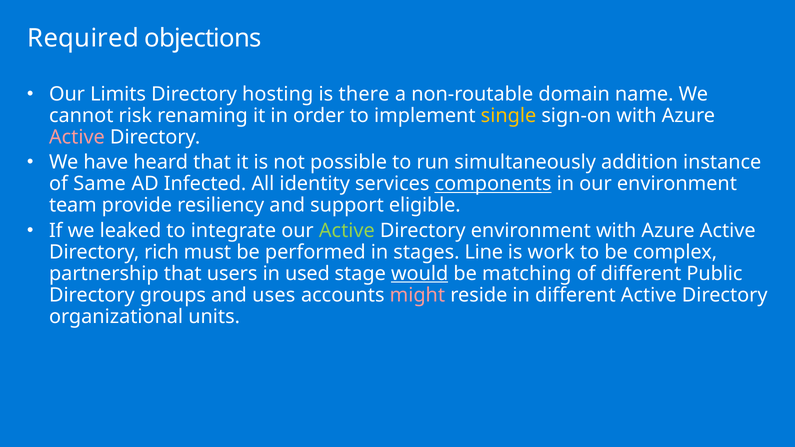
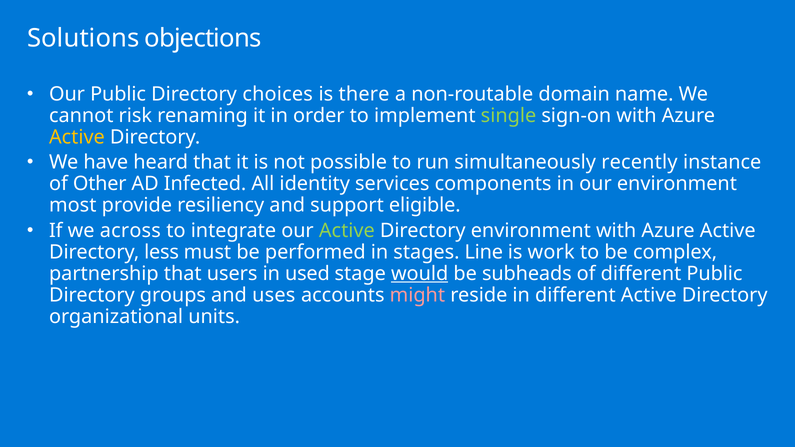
Required: Required -> Solutions (83, 39)
Our Limits: Limits -> Public (118, 94)
hosting: hosting -> choices (278, 94)
single colour: yellow -> light green (508, 116)
Active colour: pink -> yellow (77, 137)
addition: addition -> recently (639, 162)
Same: Same -> Other (100, 184)
components underline: present -> none (493, 184)
team: team -> most (73, 205)
leaked: leaked -> across (130, 231)
rich: rich -> less (162, 252)
matching: matching -> subheads (527, 274)
